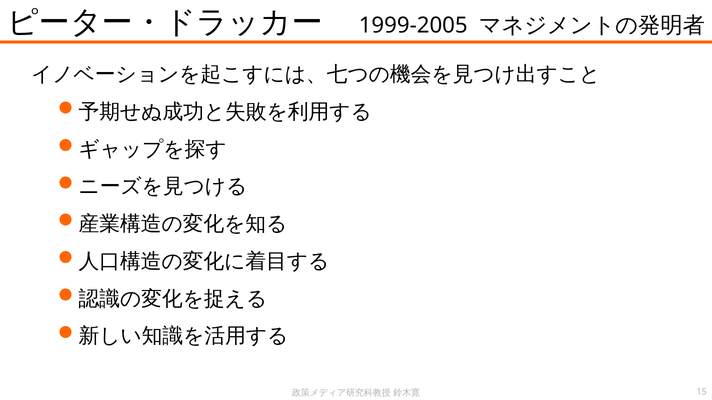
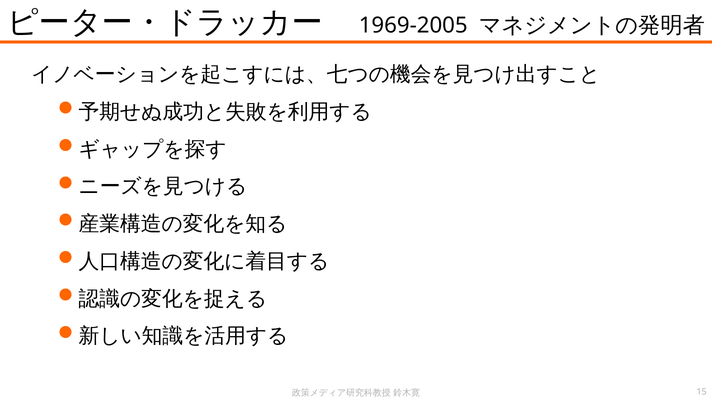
1999-2005: 1999-2005 -> 1969-2005 (413, 25)
